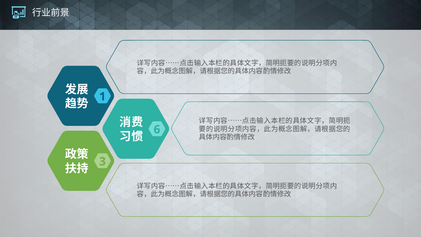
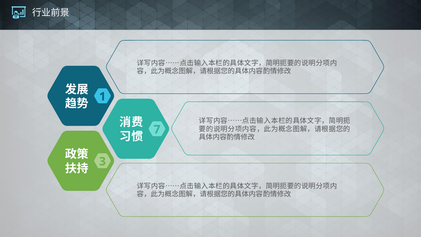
6: 6 -> 7 (157, 129)
